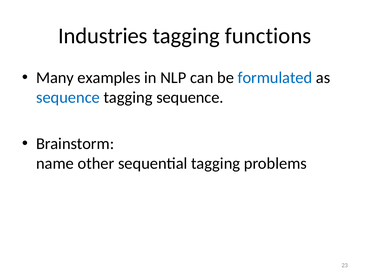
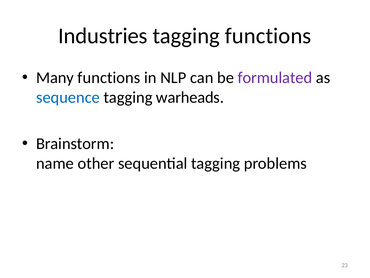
Many examples: examples -> functions (109, 78)
formulated colour: blue -> purple (275, 78)
tagging sequence: sequence -> warheads (190, 97)
